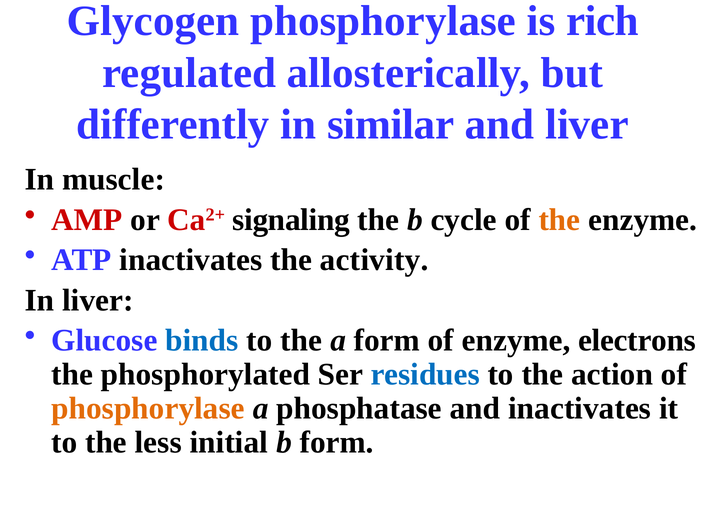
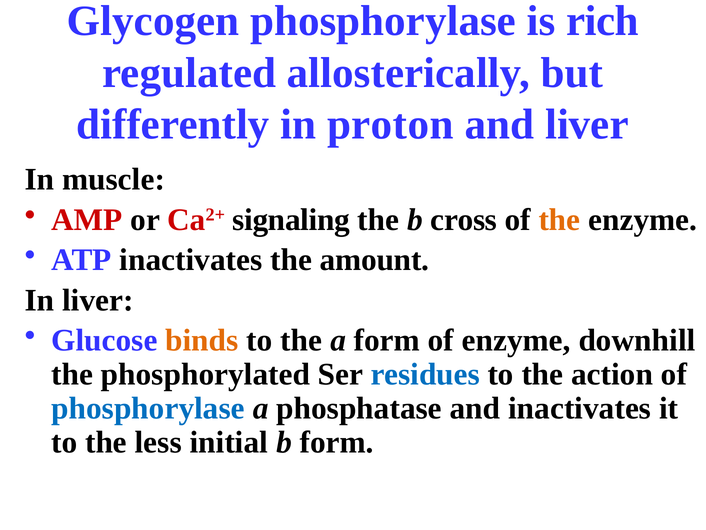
similar: similar -> proton (390, 125)
cycle: cycle -> cross (464, 220)
activity: activity -> amount (374, 260)
binds colour: blue -> orange (202, 340)
electrons: electrons -> downhill (637, 340)
phosphorylase colour: orange -> blue (148, 408)
